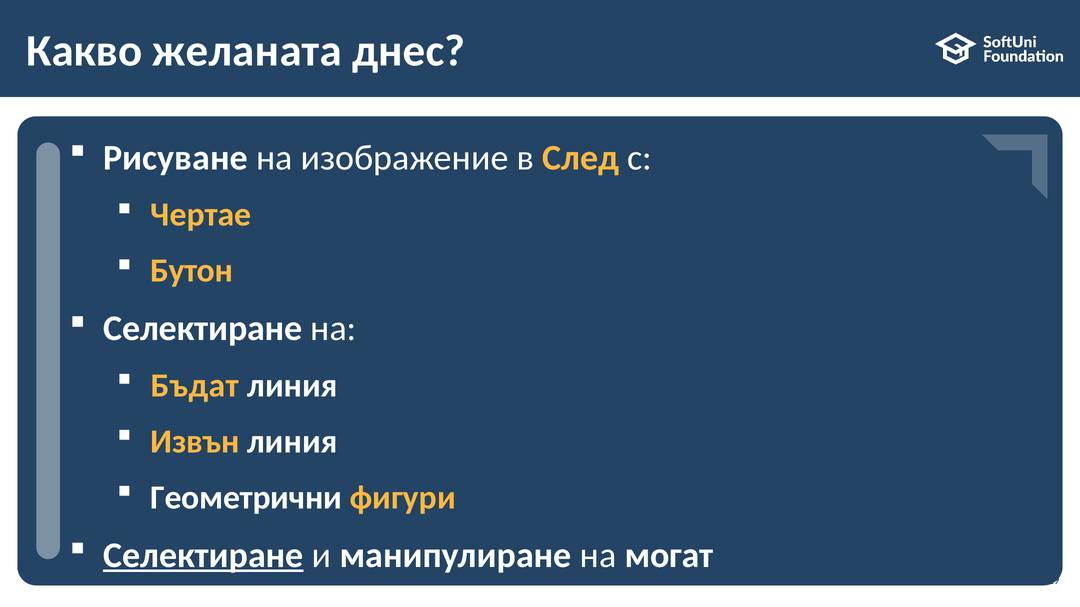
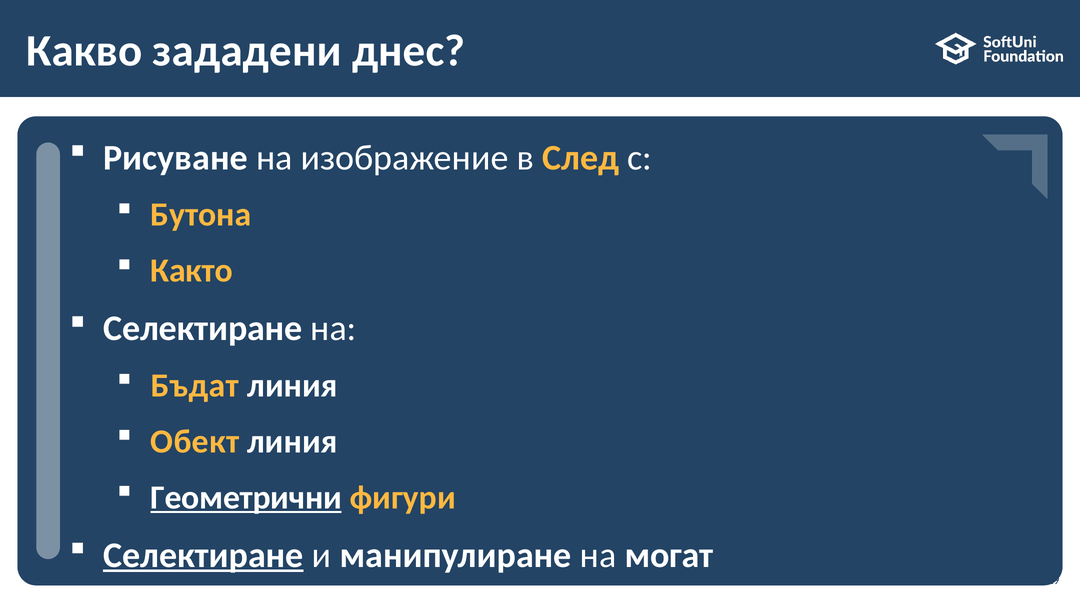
желаната: желаната -> зададени (247, 51)
Чертае: Чертае -> Бутона (201, 215)
Бутон: Бутон -> Както (192, 271)
Извън: Извън -> Обект (195, 442)
Геометрични underline: none -> present (246, 498)
